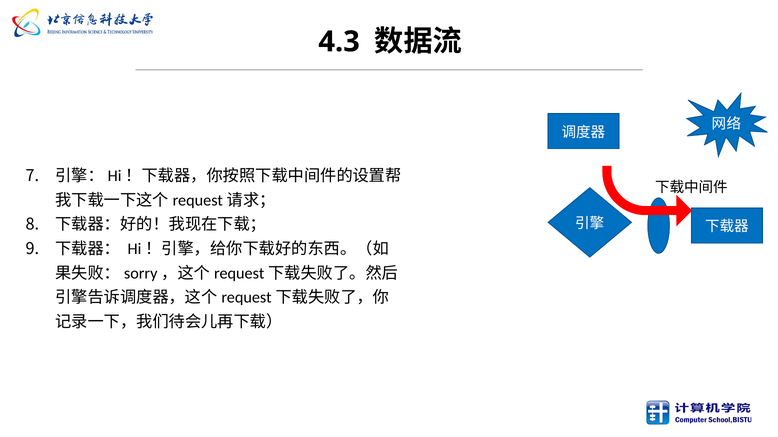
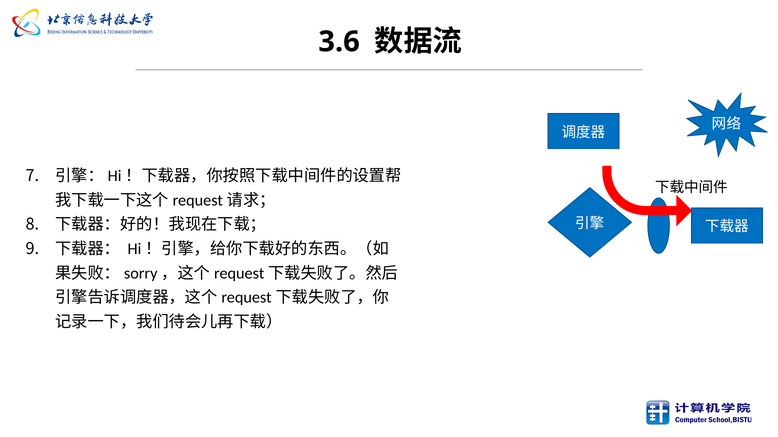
4.3: 4.3 -> 3.6 (339, 42)
